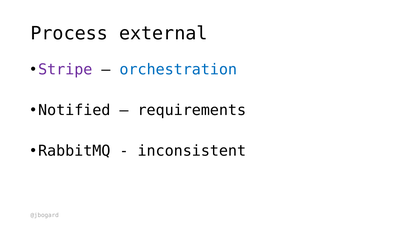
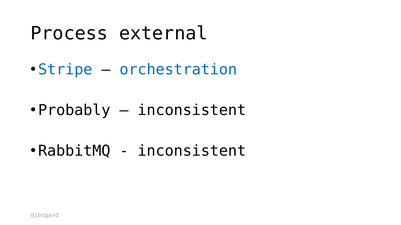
Stripe colour: purple -> blue (65, 70)
Notified: Notified -> Probably (74, 110)
requirements: requirements -> inconsistent (192, 110)
